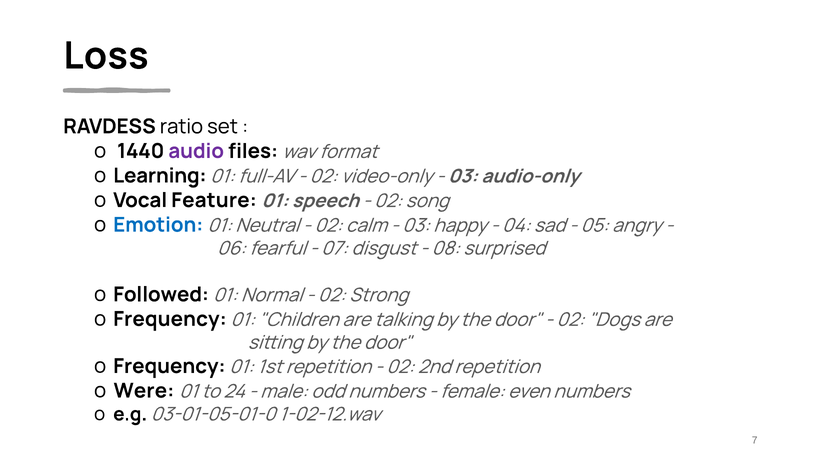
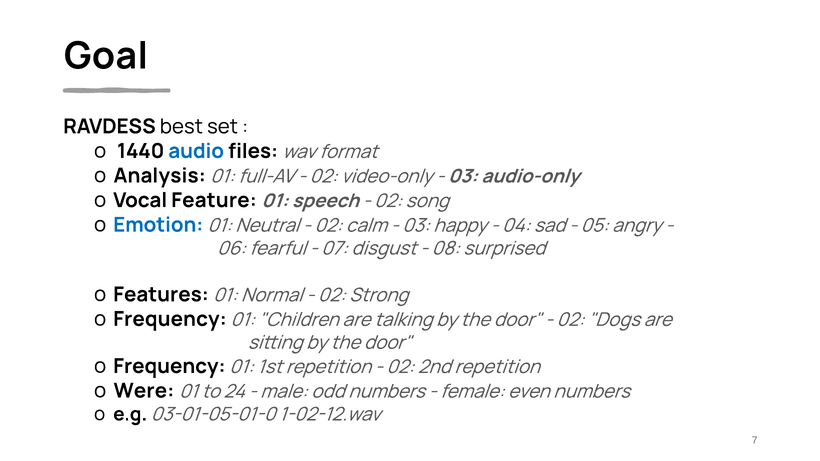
Loss: Loss -> Goal (106, 56)
ratio: ratio -> best (181, 127)
audio colour: purple -> blue (196, 151)
Learning: Learning -> Analysis (160, 176)
Followed: Followed -> Features (161, 295)
